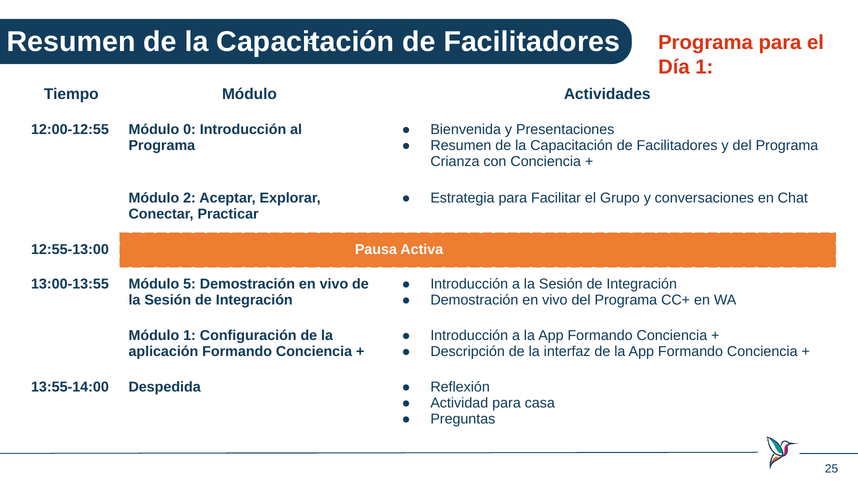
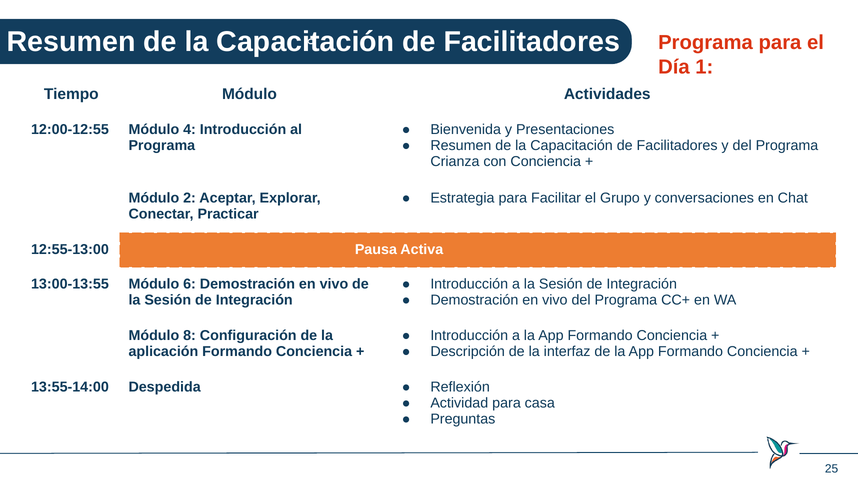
0: 0 -> 4 (190, 129)
5: 5 -> 6 (190, 284)
Módulo 1: 1 -> 8 (190, 335)
